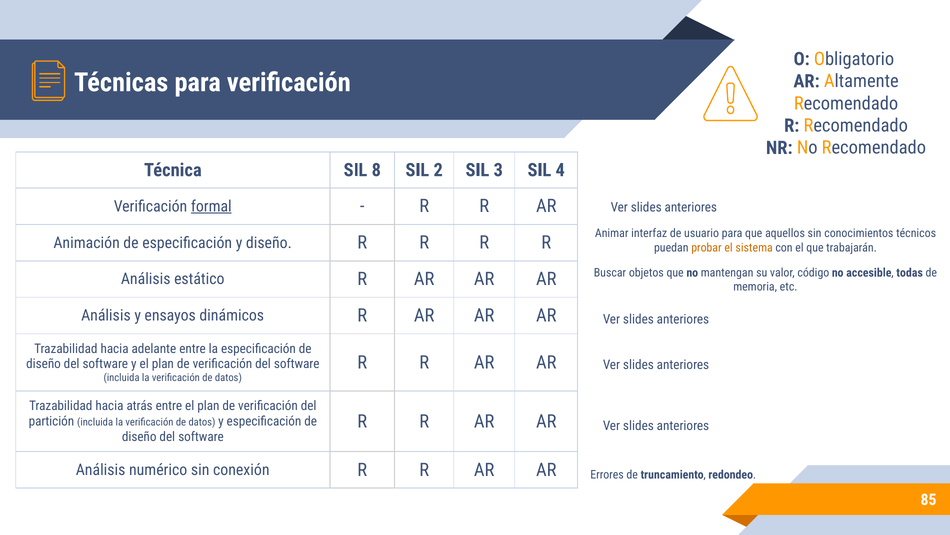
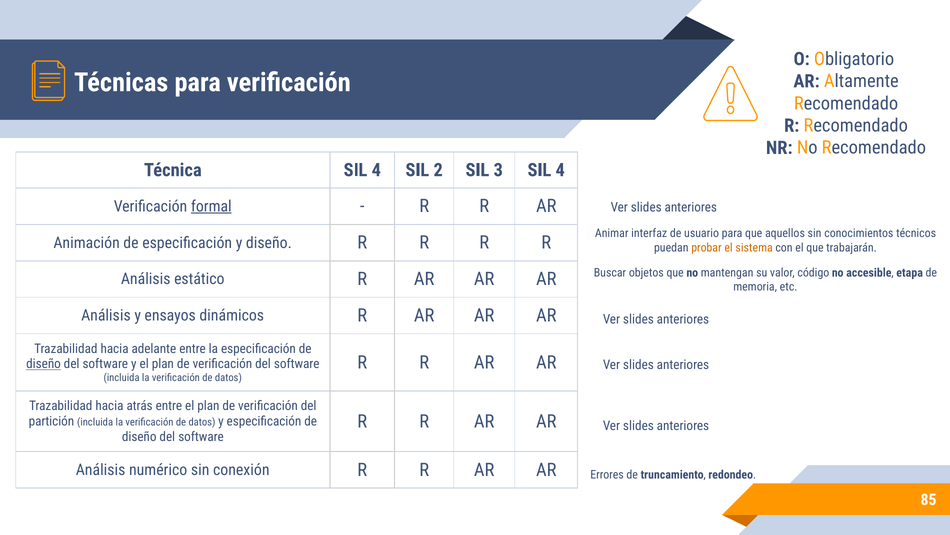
Técnica SIL 8: 8 -> 4 (376, 170)
todas: todas -> etapa (910, 272)
diseño underline: none -> present (44, 364)
